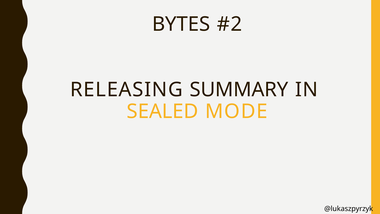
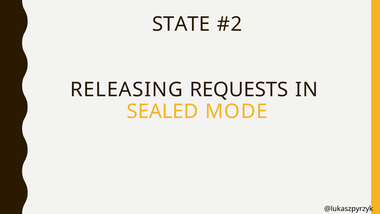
BYTES: BYTES -> STATE (181, 24)
SUMMARY: SUMMARY -> REQUESTS (239, 90)
